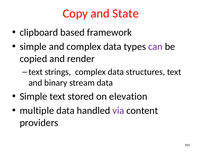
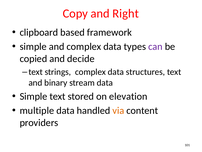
State: State -> Right (126, 13)
render: render -> decide (81, 59)
via colour: purple -> orange (118, 110)
